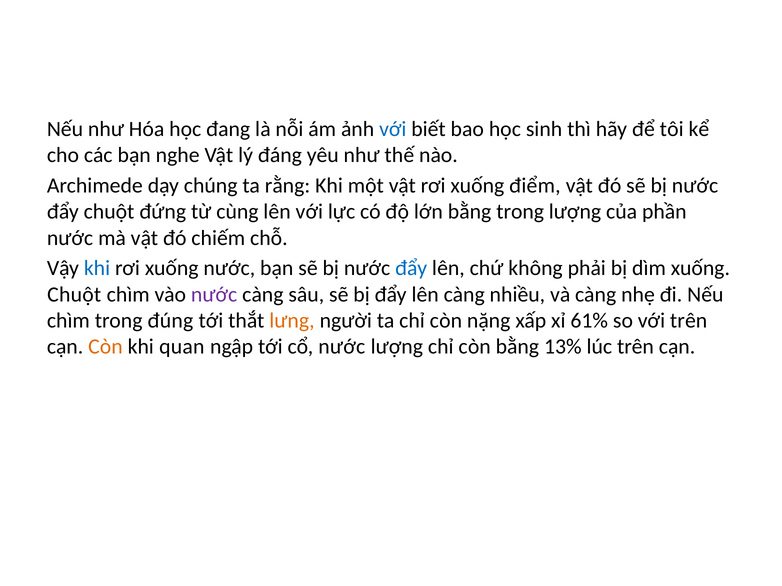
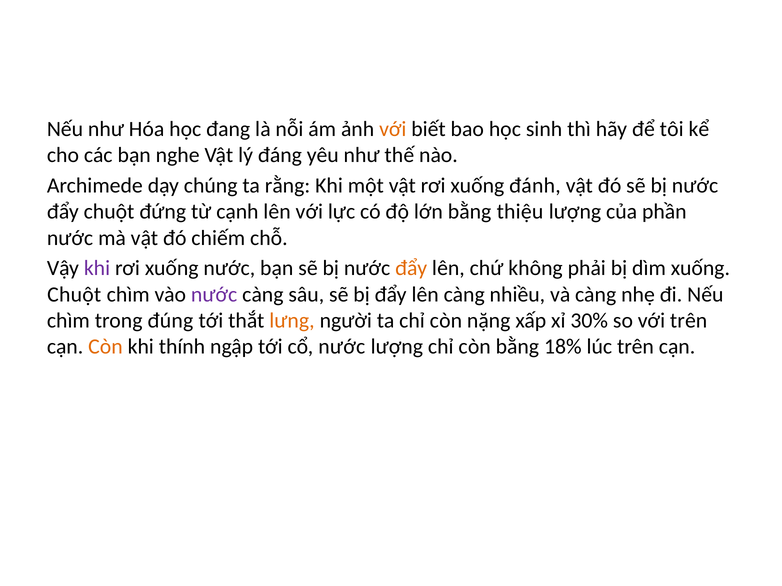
với colour: blue -> orange (393, 129)
điểm: điểm -> đánh (535, 186)
cùng: cùng -> cạnh (237, 212)
bằng trong: trong -> thiệu (520, 212)
khi colour: blue -> purple (97, 268)
đẩy colour: blue -> orange (411, 268)
61%: 61% -> 30% (589, 321)
quan: quan -> thính (182, 347)
13%: 13% -> 18% (563, 347)
